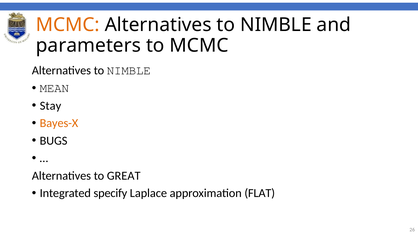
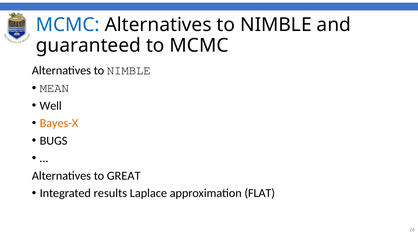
MCMC colour: orange -> blue (68, 25)
parameters: parameters -> guaranteed (88, 45)
Stay: Stay -> Well (51, 106)
specify: specify -> results (110, 193)
